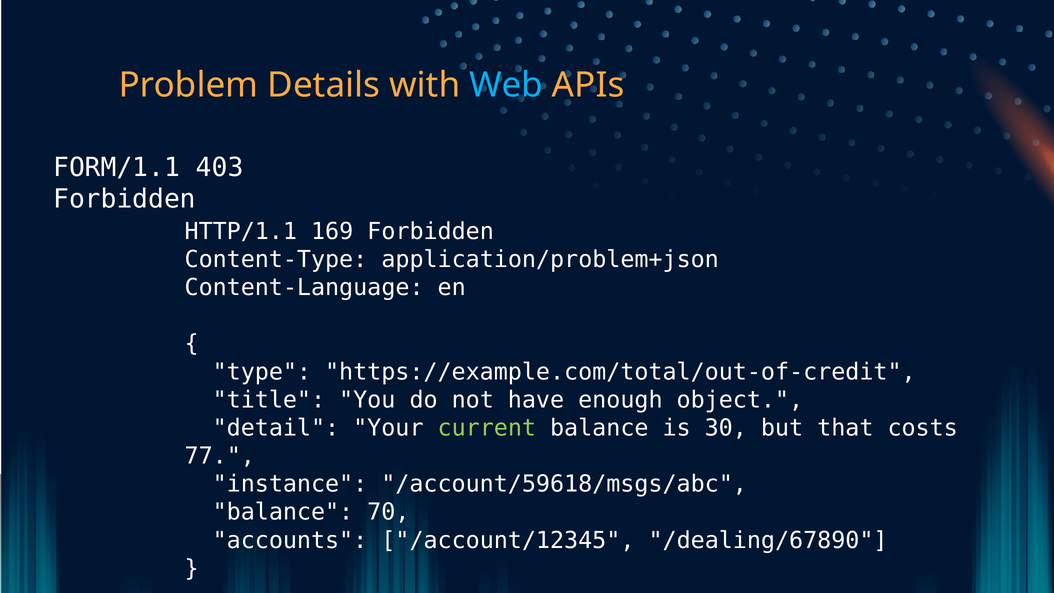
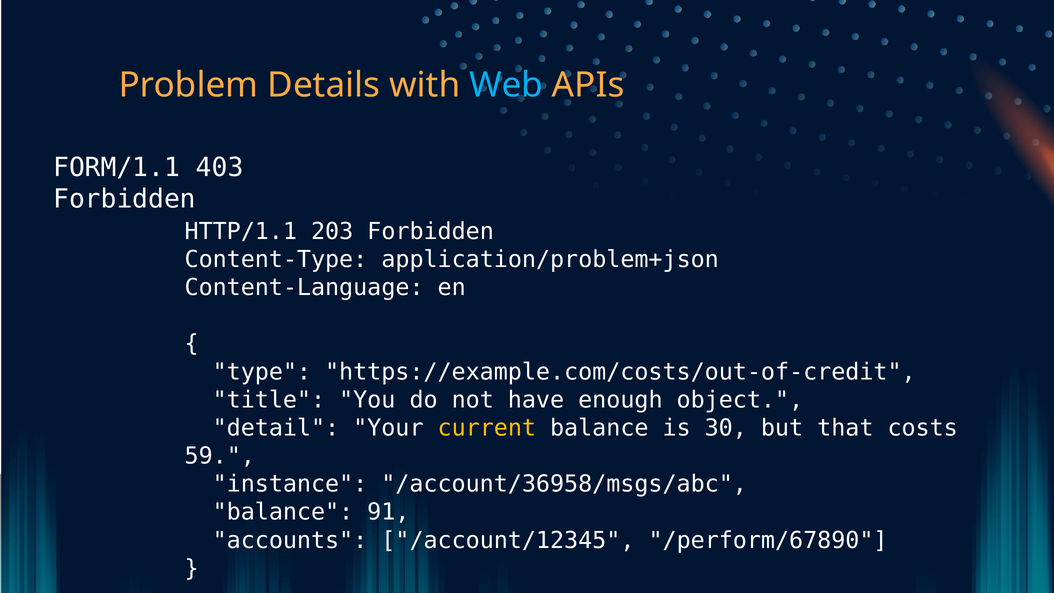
169: 169 -> 203 (332, 231)
https://example.com/total/out-of-credit: https://example.com/total/out-of-credit -> https://example.com/costs/out-of-credit (620, 372)
current colour: light green -> yellow (487, 428)
77: 77 -> 59 (220, 456)
/account/59618/msgs/abc: /account/59618/msgs/abc -> /account/36958/msgs/abc (564, 484)
70: 70 -> 91 (388, 512)
/dealing/67890: /dealing/67890 -> /perform/67890 (768, 540)
